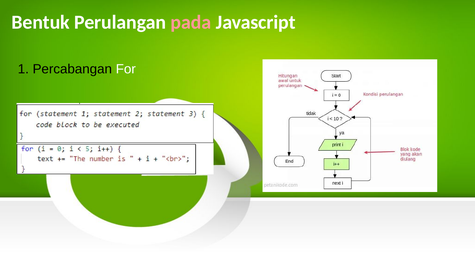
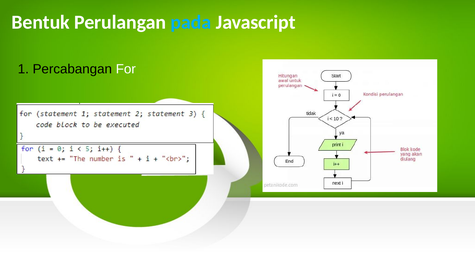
pada colour: pink -> light blue (191, 22)
